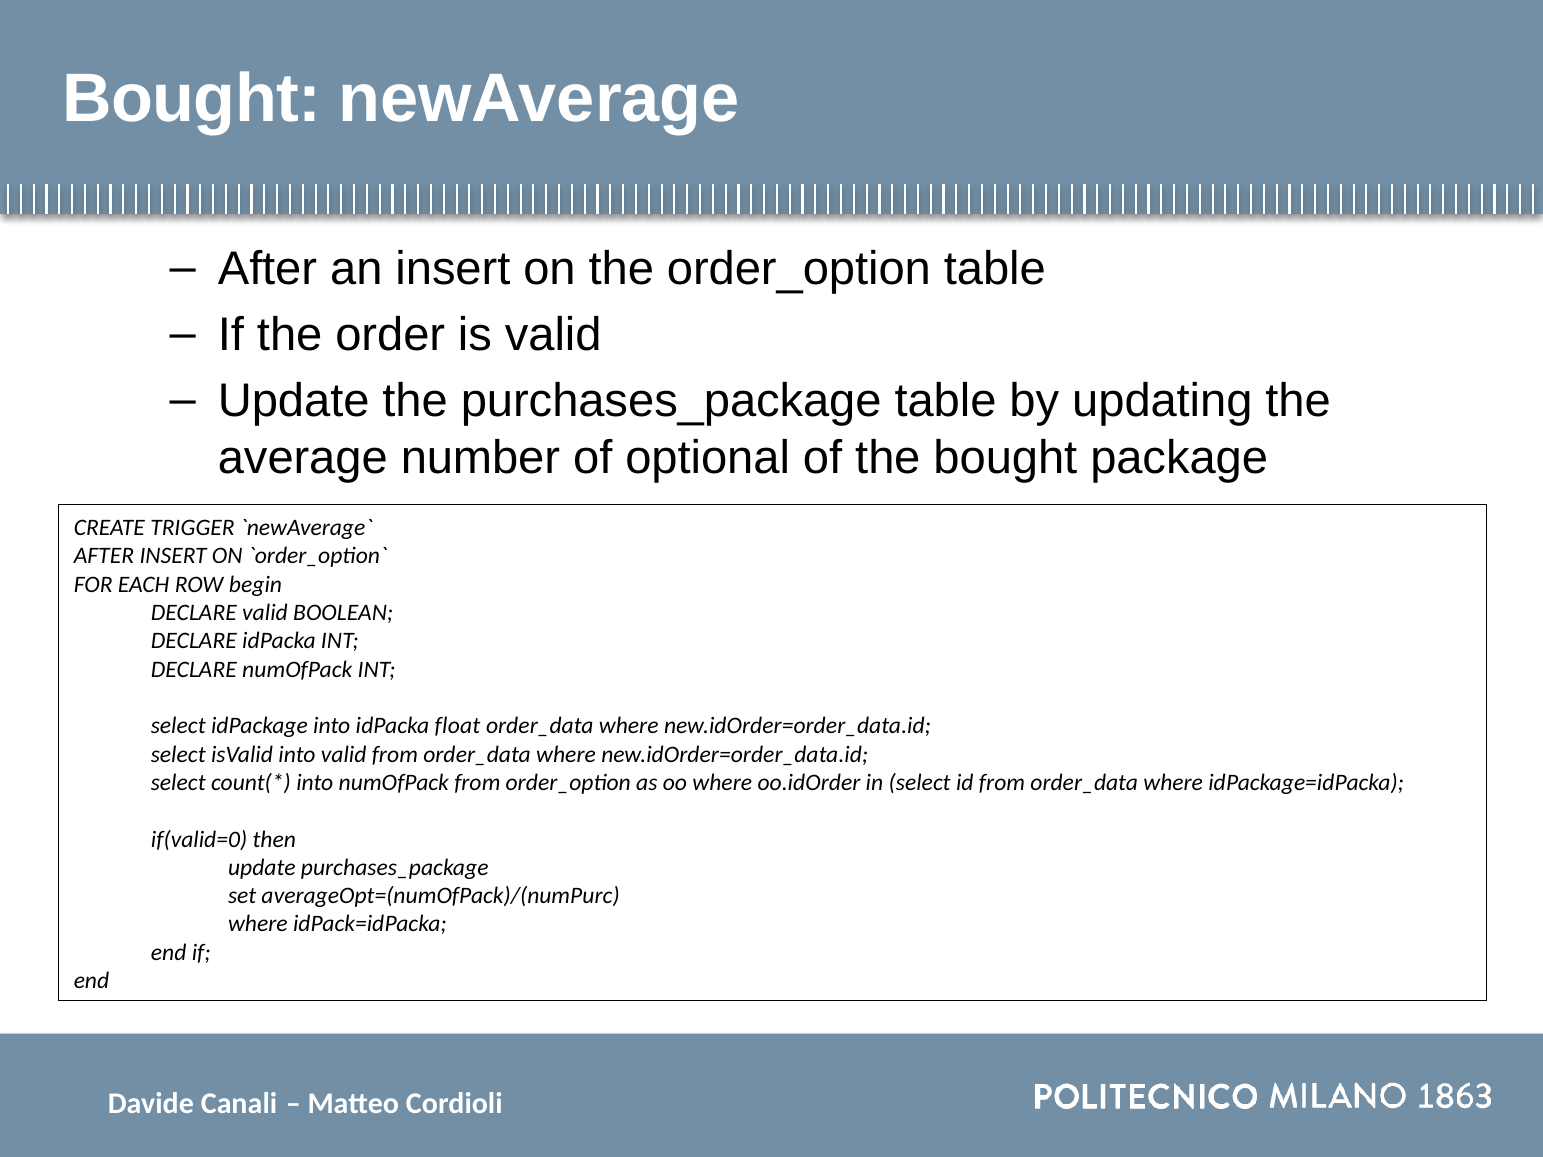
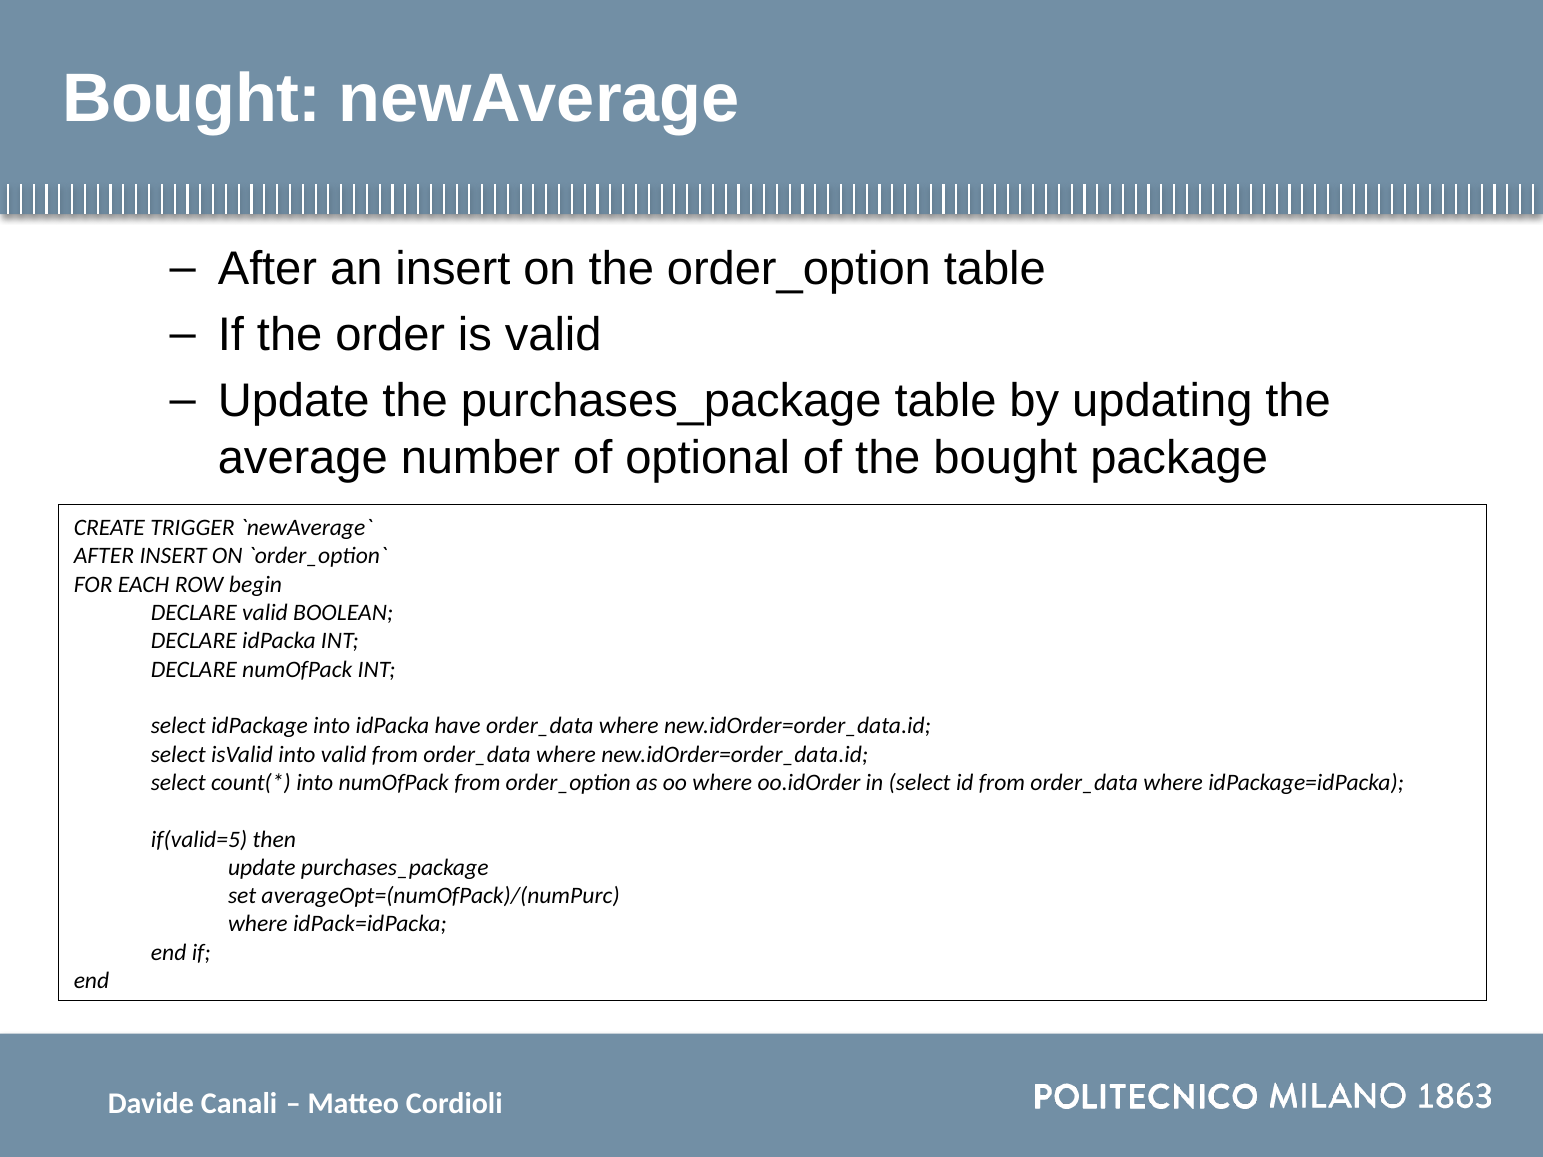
float: float -> have (458, 726)
if(valid=0: if(valid=0 -> if(valid=5 (199, 839)
